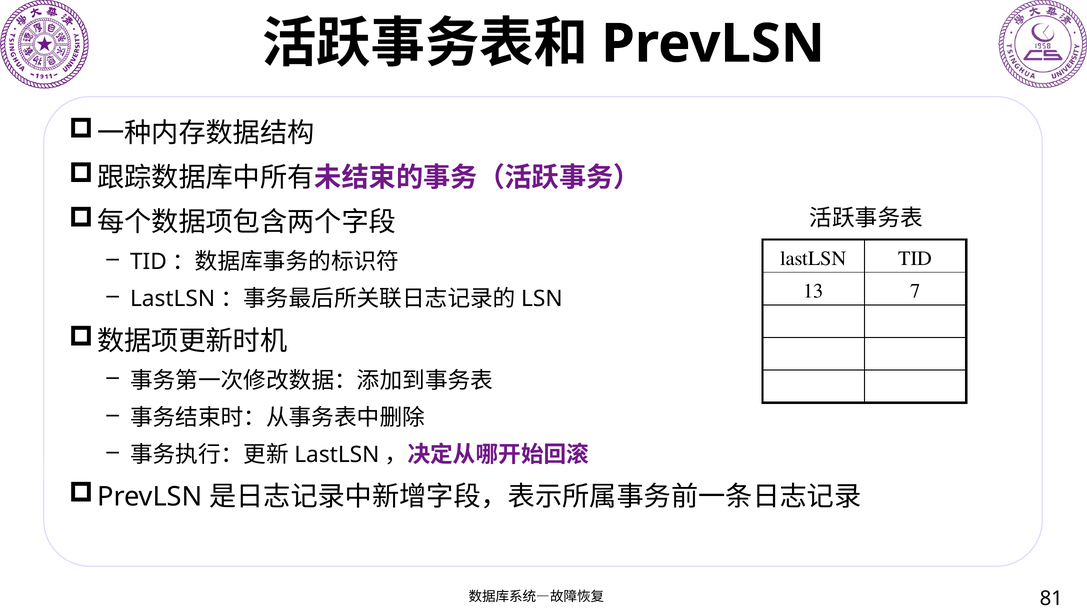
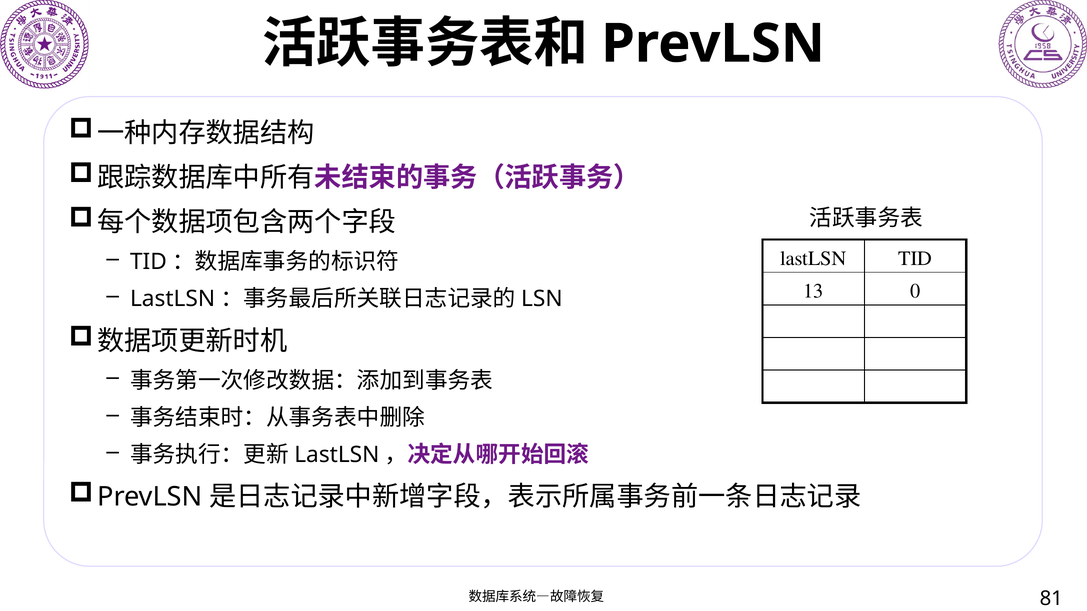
7: 7 -> 0 (915, 291)
